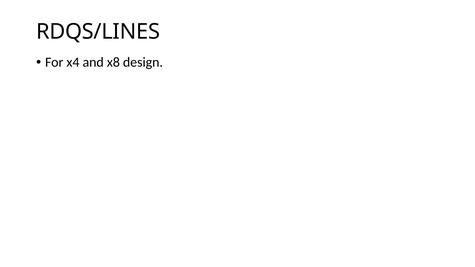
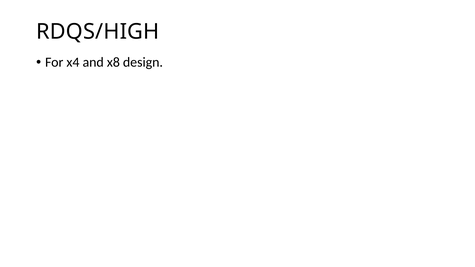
RDQS/LINES: RDQS/LINES -> RDQS/HIGH (98, 32)
